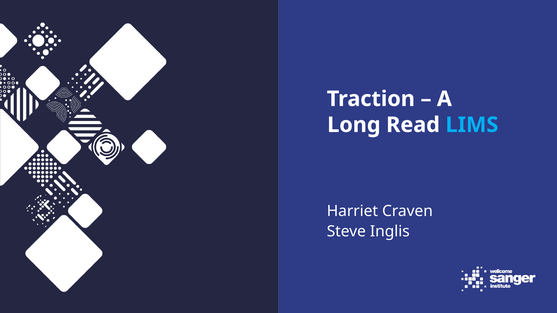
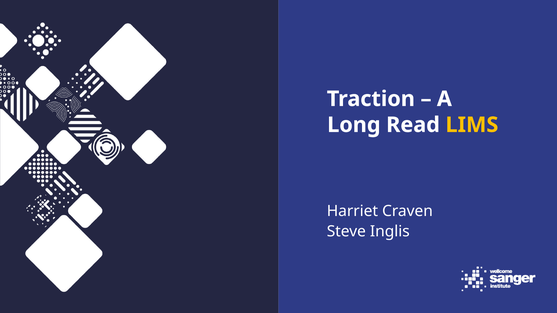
LIMS colour: light blue -> yellow (472, 125)
